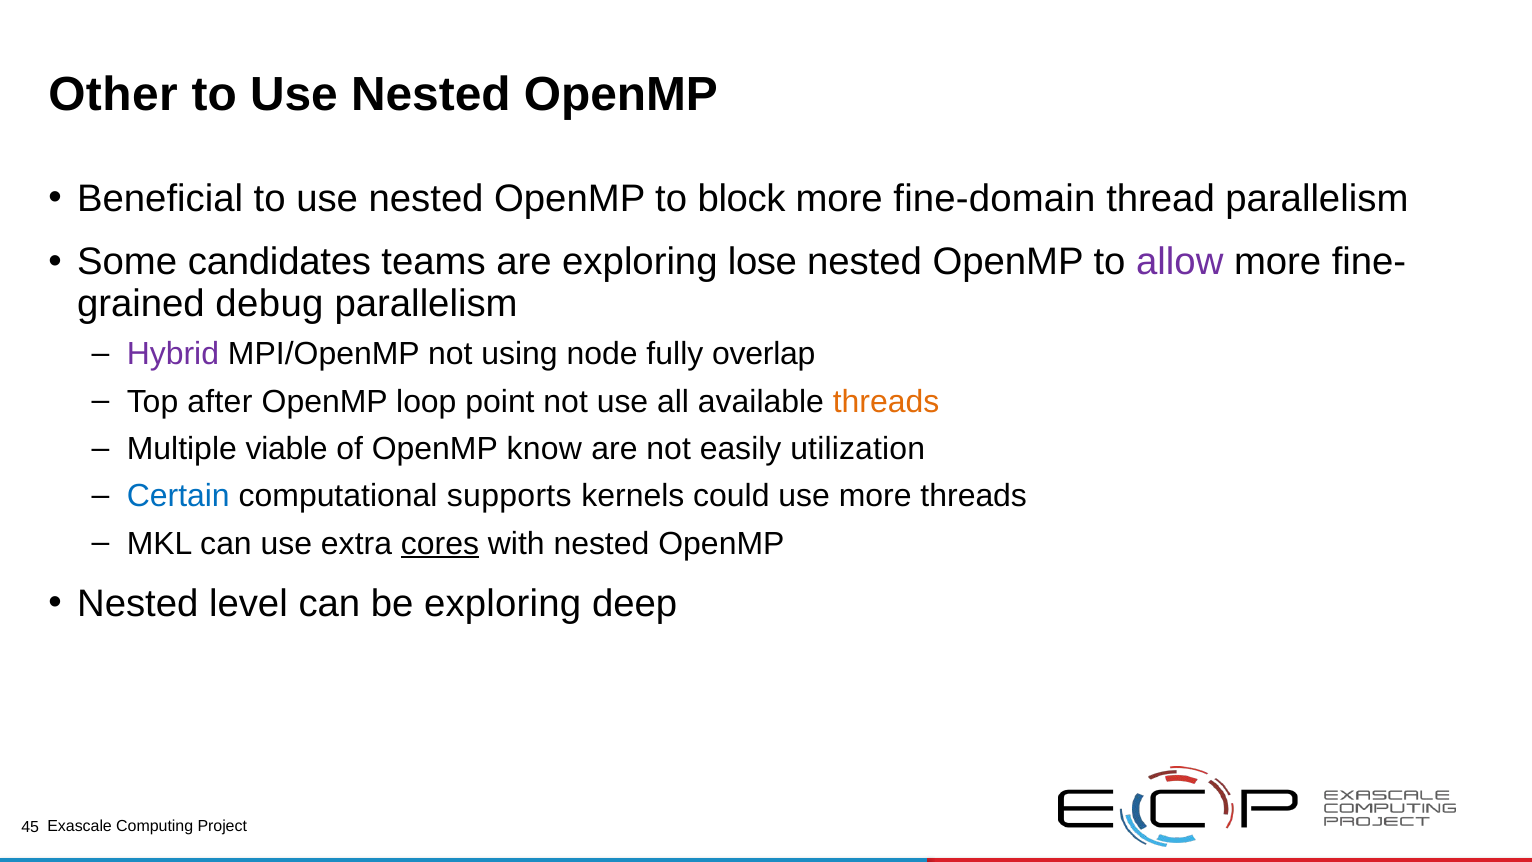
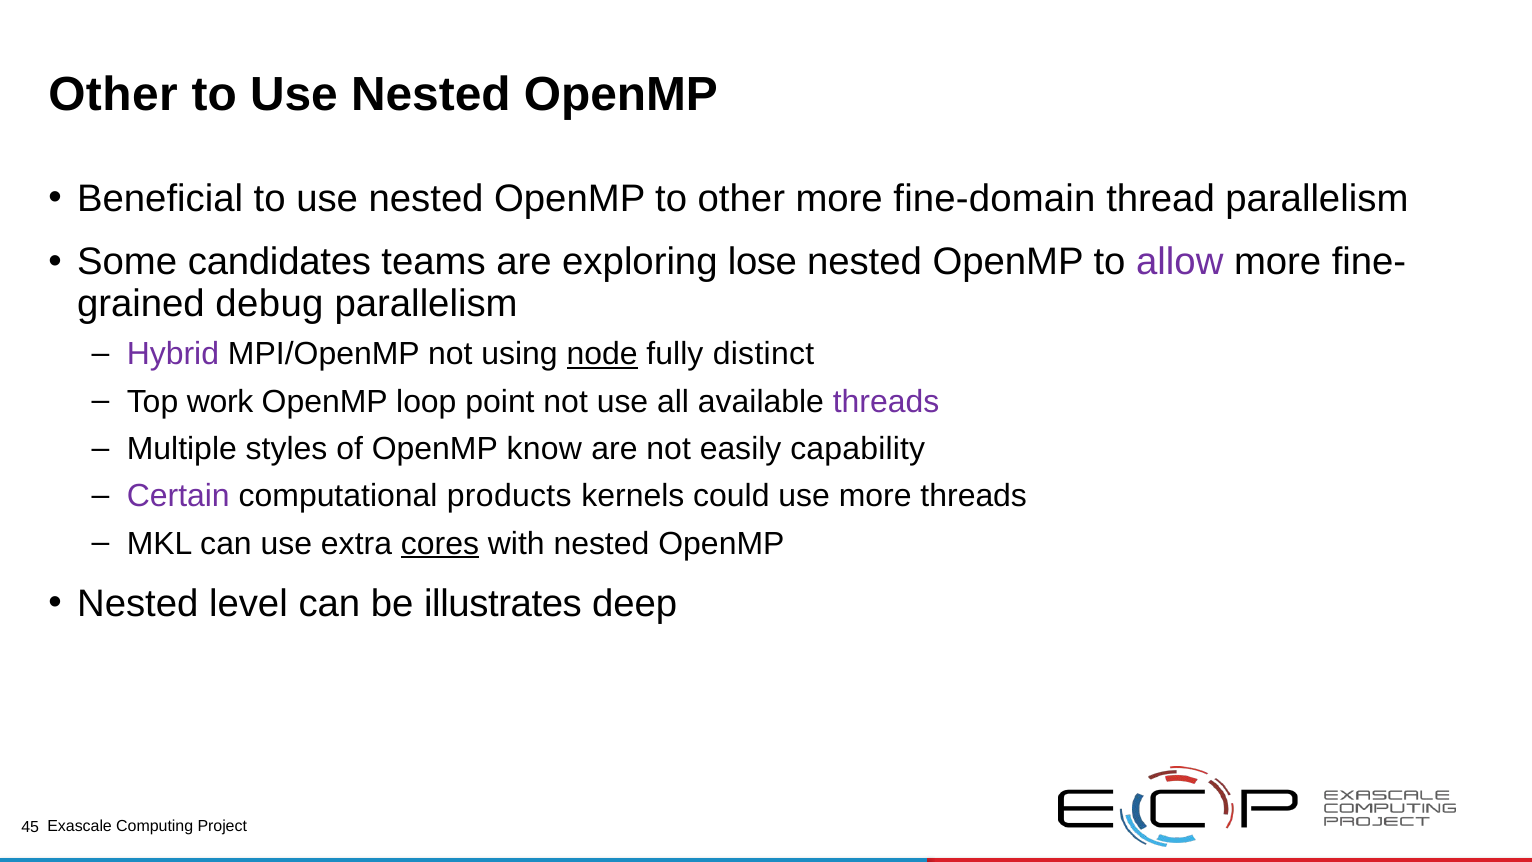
to block: block -> other (741, 199)
node underline: none -> present (602, 354)
overlap: overlap -> distinct (764, 354)
after: after -> work (220, 402)
threads colour: orange -> purple (886, 402)
viable: viable -> styles (287, 449)
utilization: utilization -> capability (858, 449)
Certain colour: blue -> purple (178, 496)
supports: supports -> products (509, 496)
be exploring: exploring -> illustrates (503, 604)
